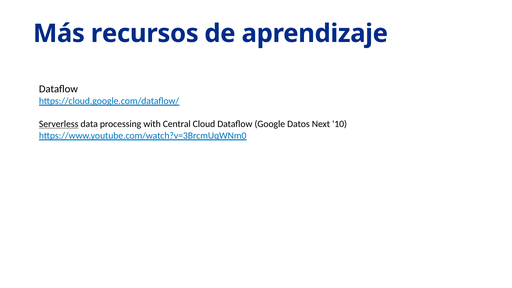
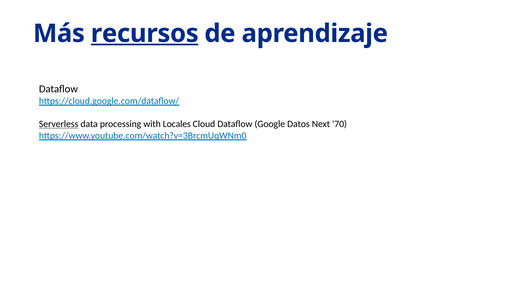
recursos underline: none -> present (145, 34)
Central: Central -> Locales (177, 124)
10: 10 -> 70 (340, 124)
